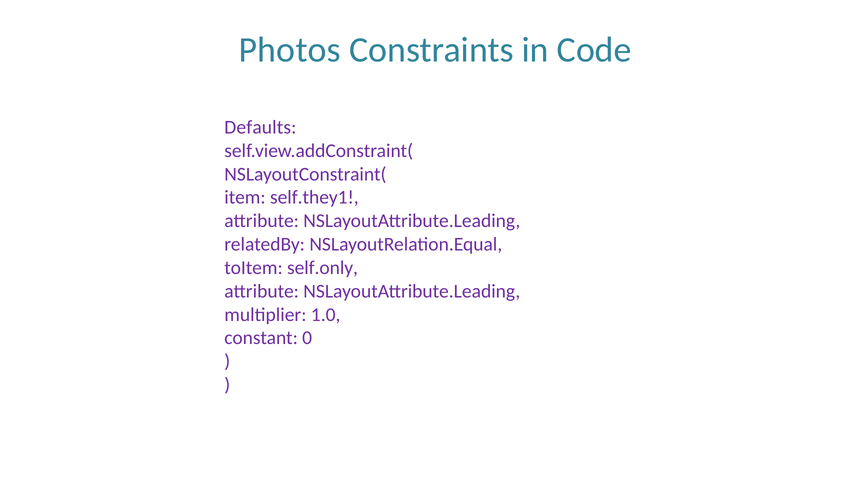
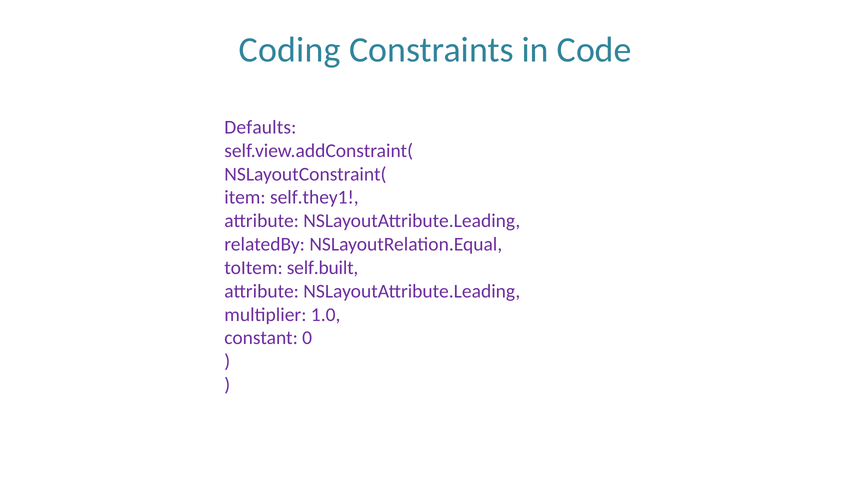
Photos: Photos -> Coding (290, 50)
self.only: self.only -> self.built (323, 268)
